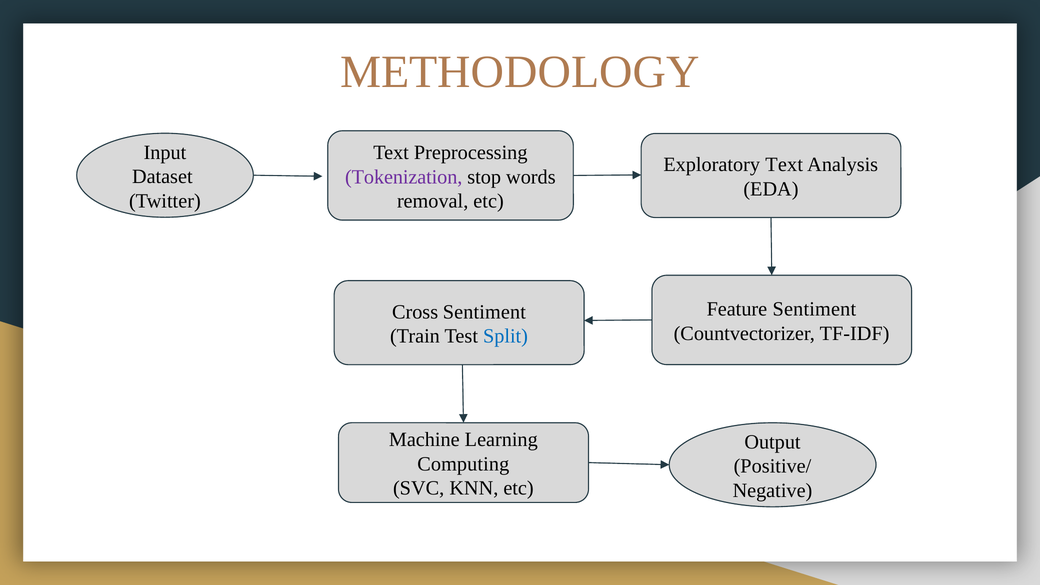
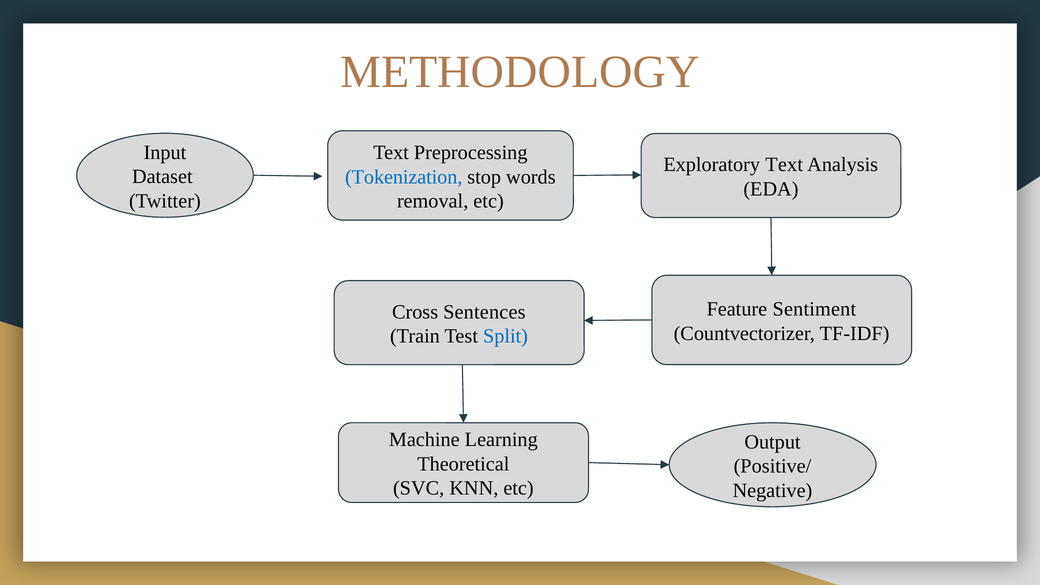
Tokenization colour: purple -> blue (404, 177)
Cross Sentiment: Sentiment -> Sentences (484, 312)
Computing: Computing -> Theoretical (463, 464)
